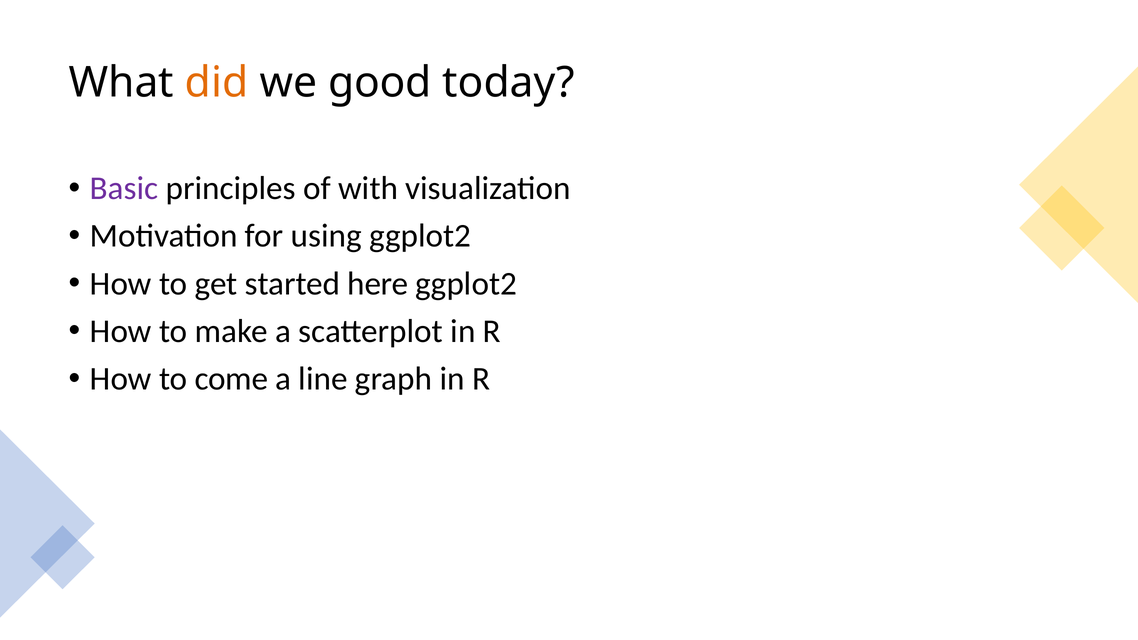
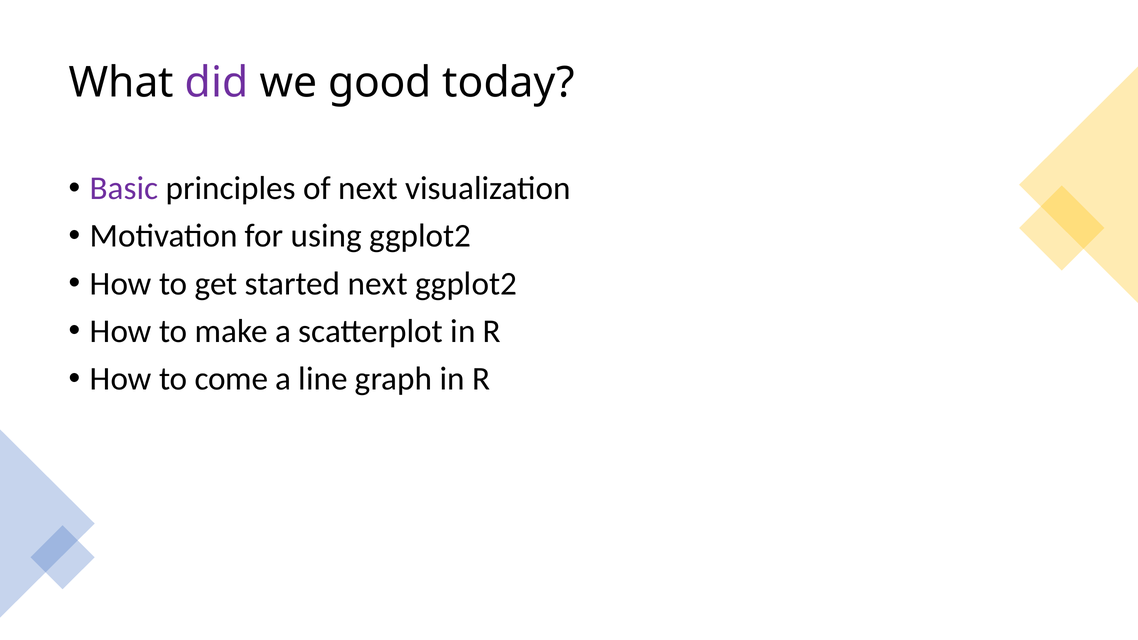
did colour: orange -> purple (217, 83)
of with: with -> next (368, 188)
started here: here -> next (378, 284)
